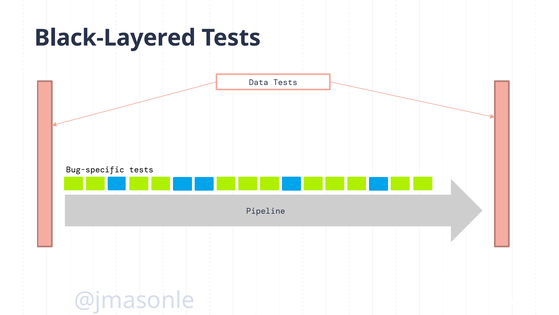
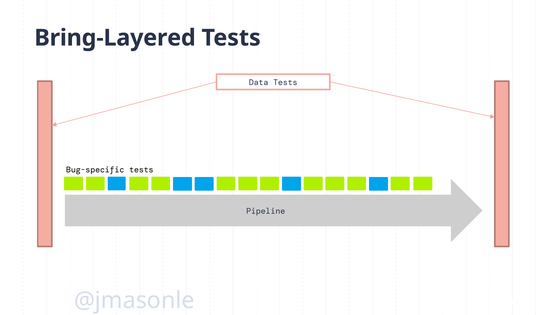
Black-Layered: Black-Layered -> Bring-Layered (115, 38)
